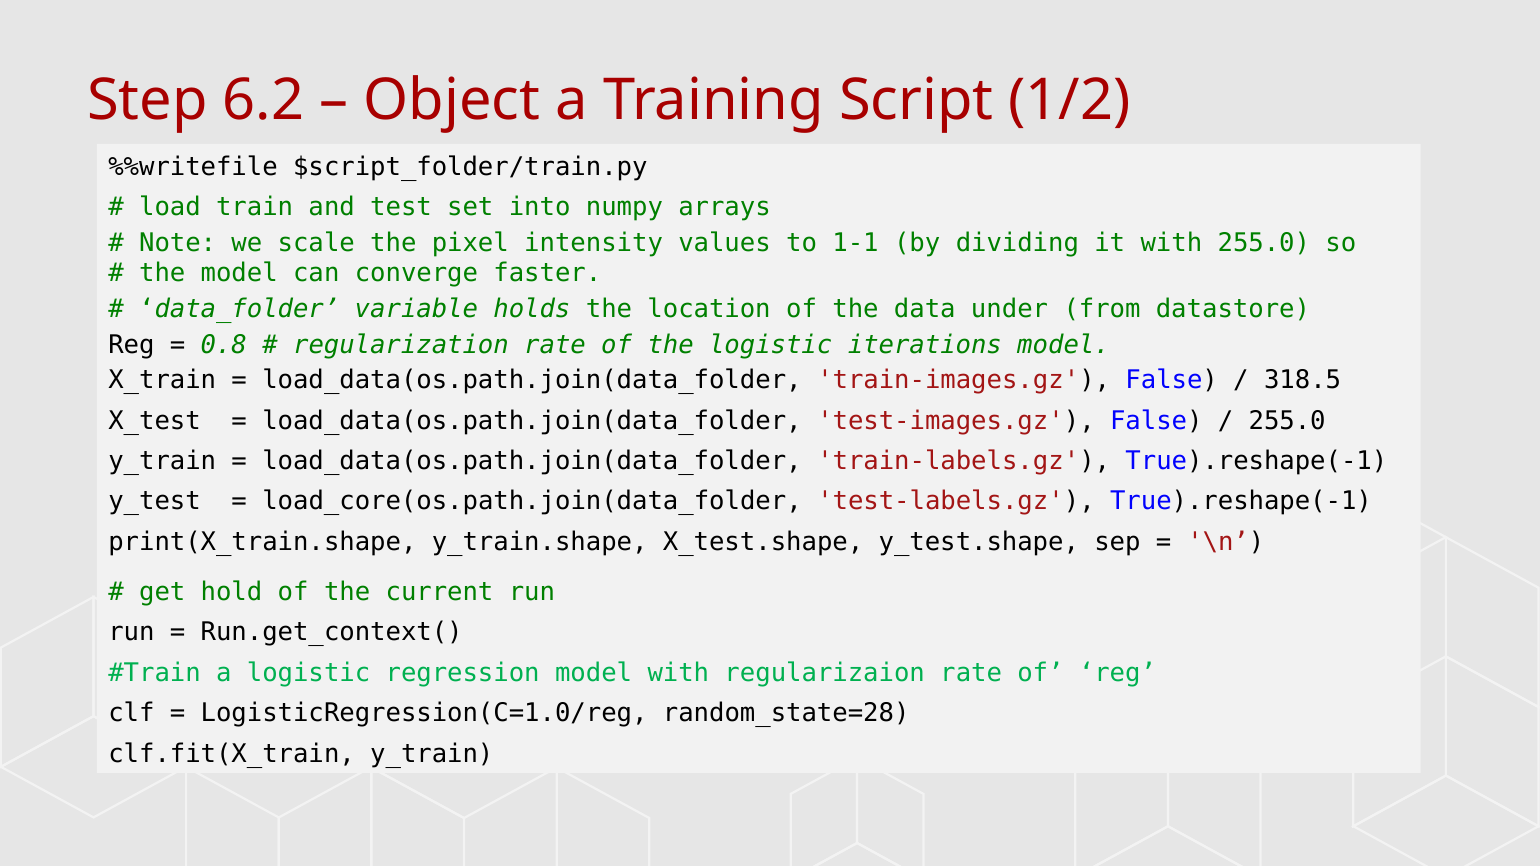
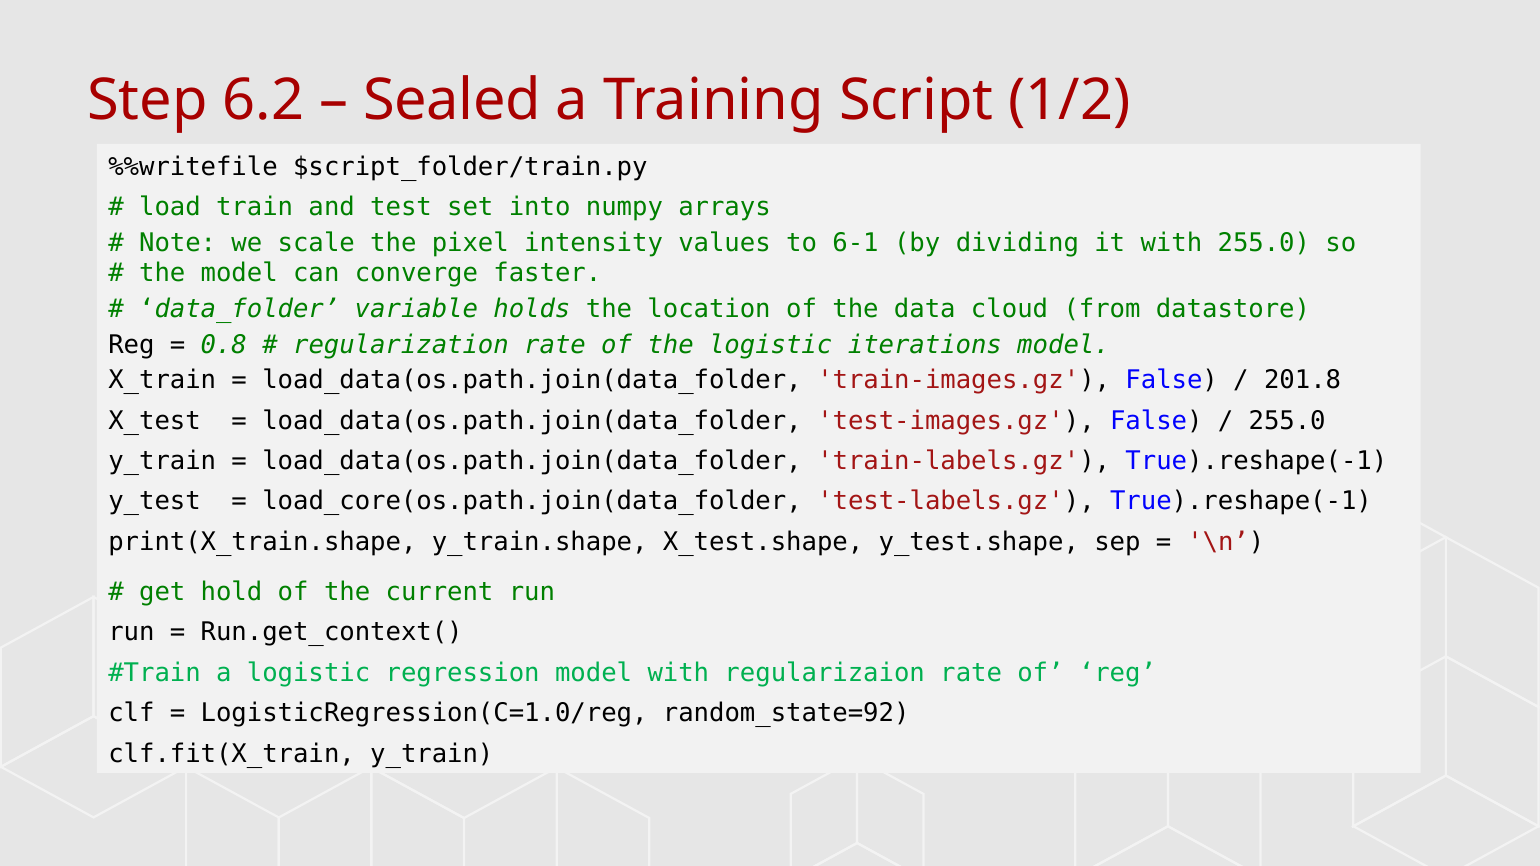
Object: Object -> Sealed (452, 100)
1-1: 1-1 -> 6-1 (856, 243)
under: under -> cloud (1010, 309)
318.5: 318.5 -> 201.8 (1303, 380)
random_state=28: random_state=28 -> random_state=92 (786, 713)
